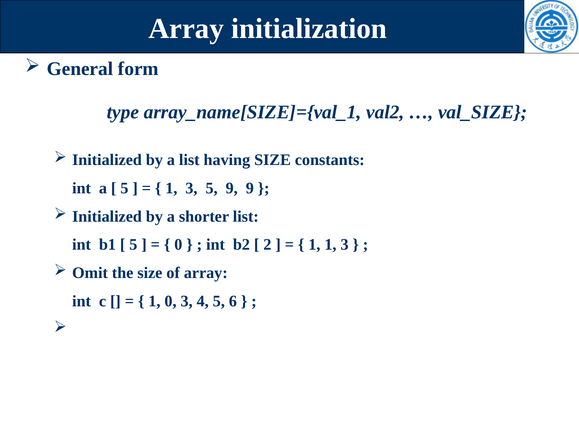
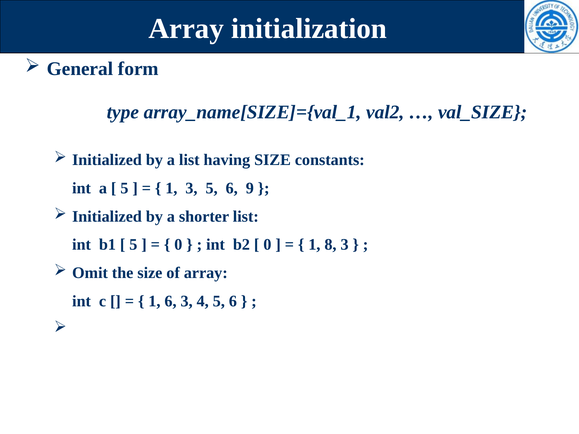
3 5 9: 9 -> 6 (232, 188)
2: 2 -> 0 (267, 245)
1 1: 1 -> 8 (330, 245)
1 0: 0 -> 6 (170, 301)
